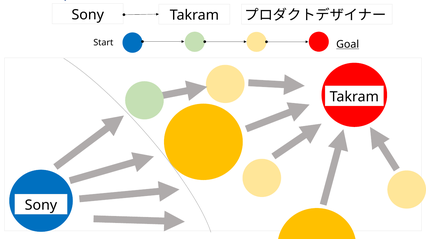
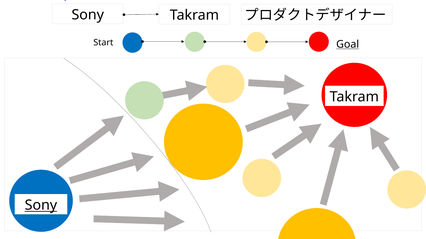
Sony underline: none -> present (41, 206)
